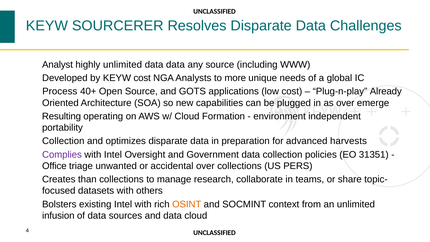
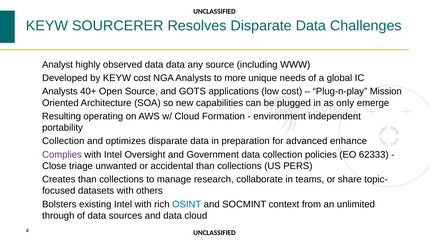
highly unlimited: unlimited -> observed (123, 65)
Process: Process -> Analysts (60, 91)
Already: Already -> Mission (386, 91)
as over: over -> only (345, 103)
harvests: harvests -> enhance (349, 141)
31351: 31351 -> 62333 (374, 154)
Office: Office -> Close (54, 166)
accidental over: over -> than (205, 166)
OSINT colour: orange -> blue (187, 204)
infusion: infusion -> through (58, 216)
